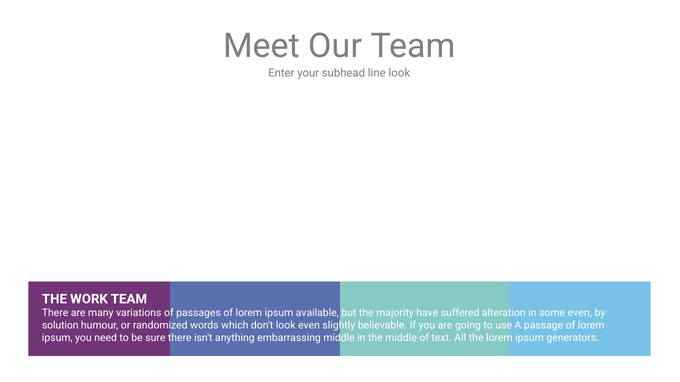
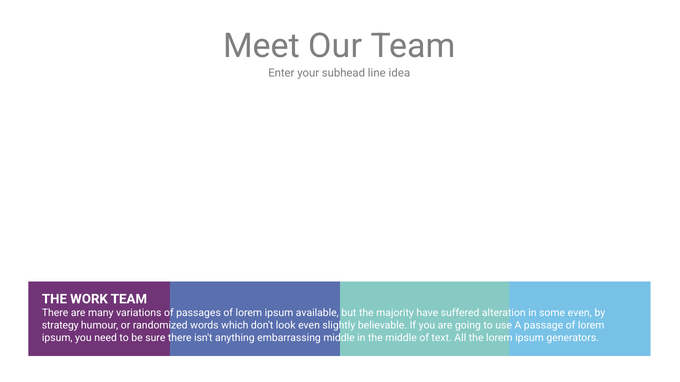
line look: look -> idea (399, 73)
solution: solution -> strategy (60, 326)
